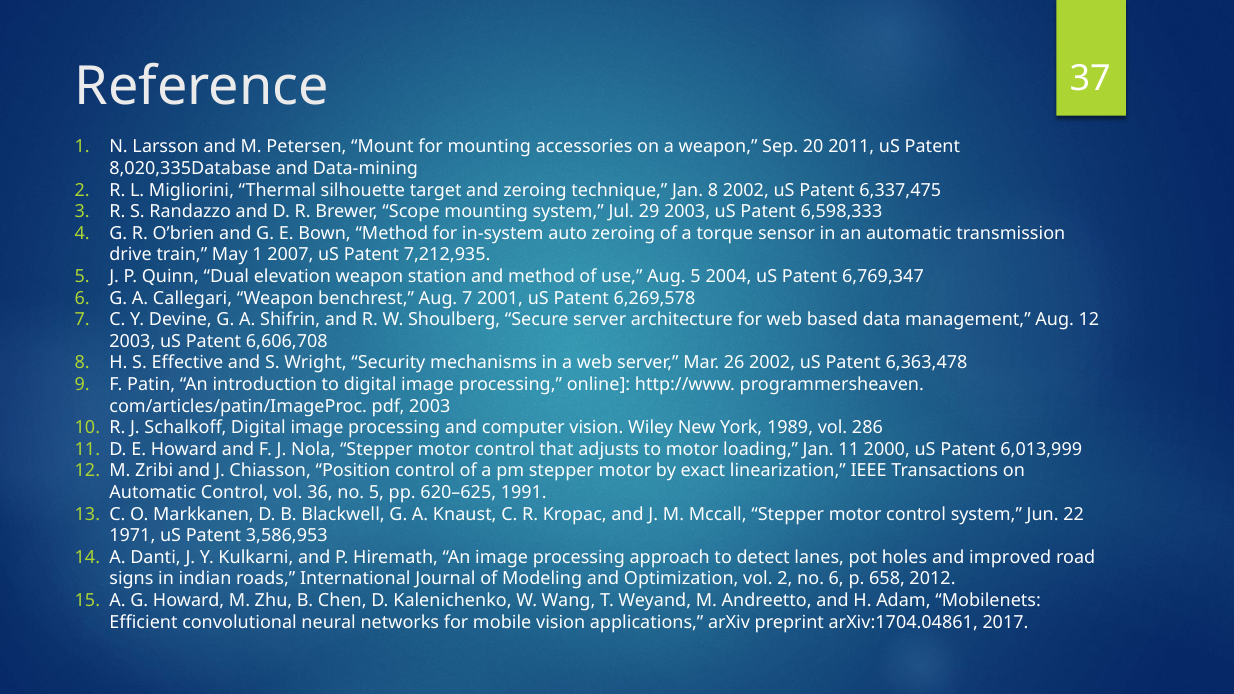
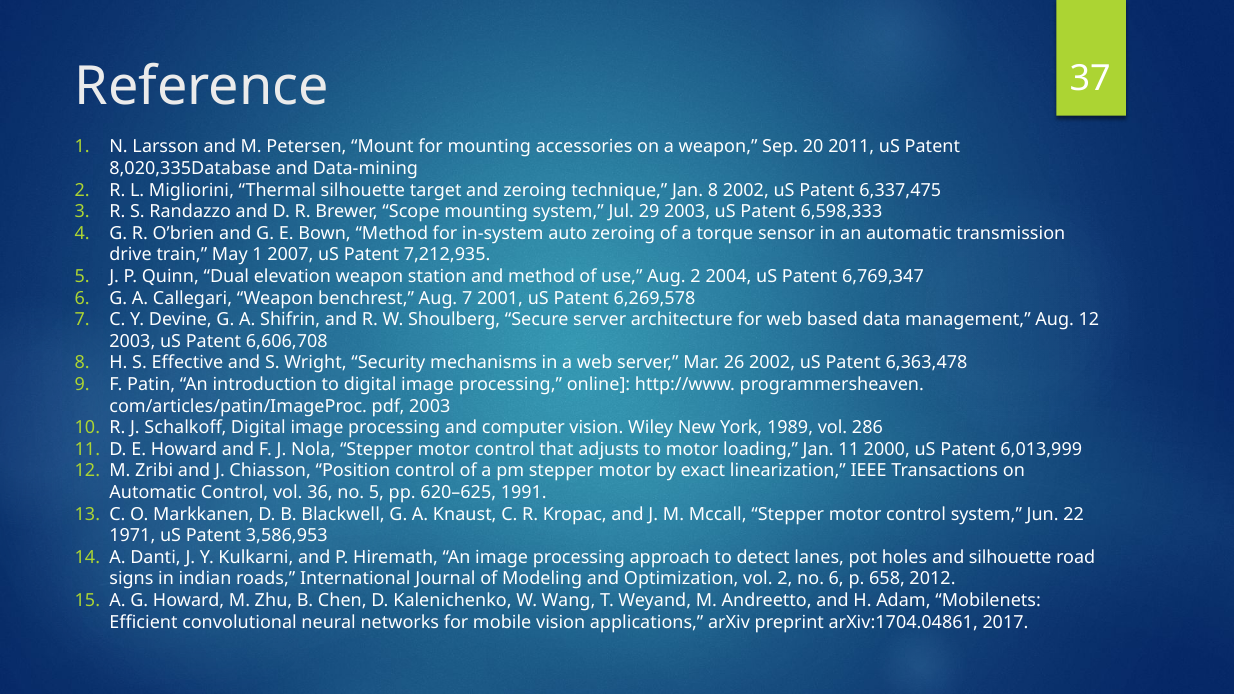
Aug 5: 5 -> 2 (696, 277)
and improved: improved -> silhouette (1010, 558)
